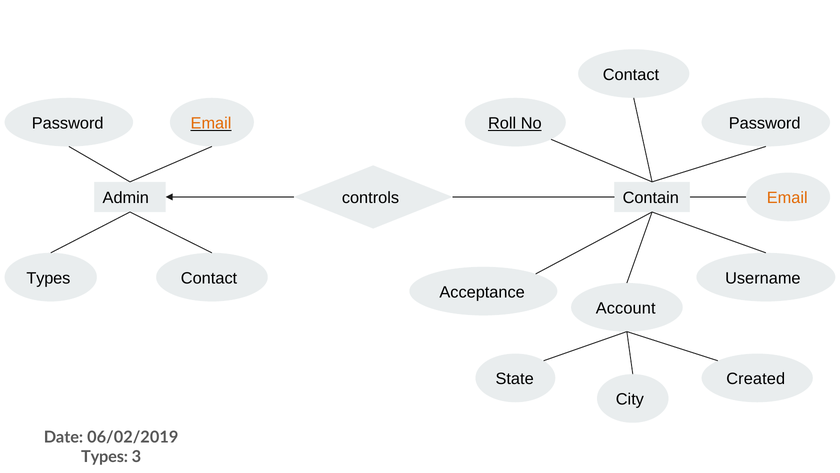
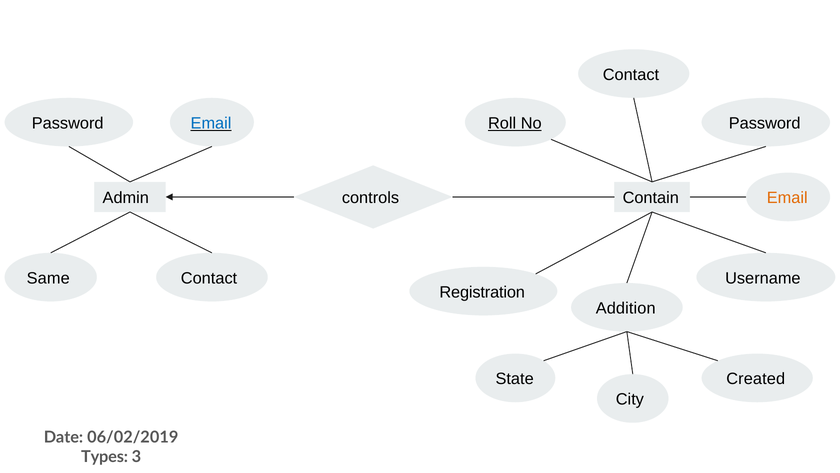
Email colour: orange -> blue (211, 123)
Types: Types -> Same (48, 278)
Acceptance: Acceptance -> Registration (482, 292)
Account: Account -> Addition (626, 308)
